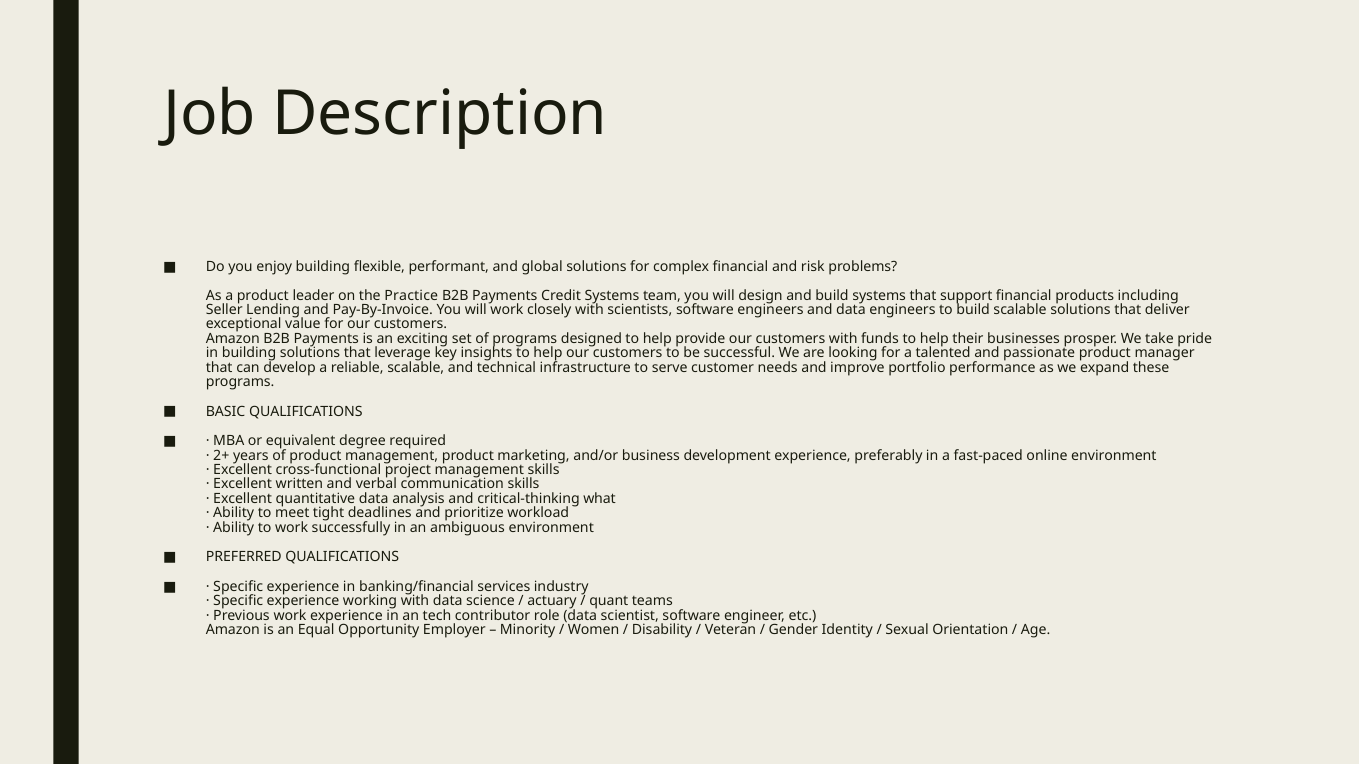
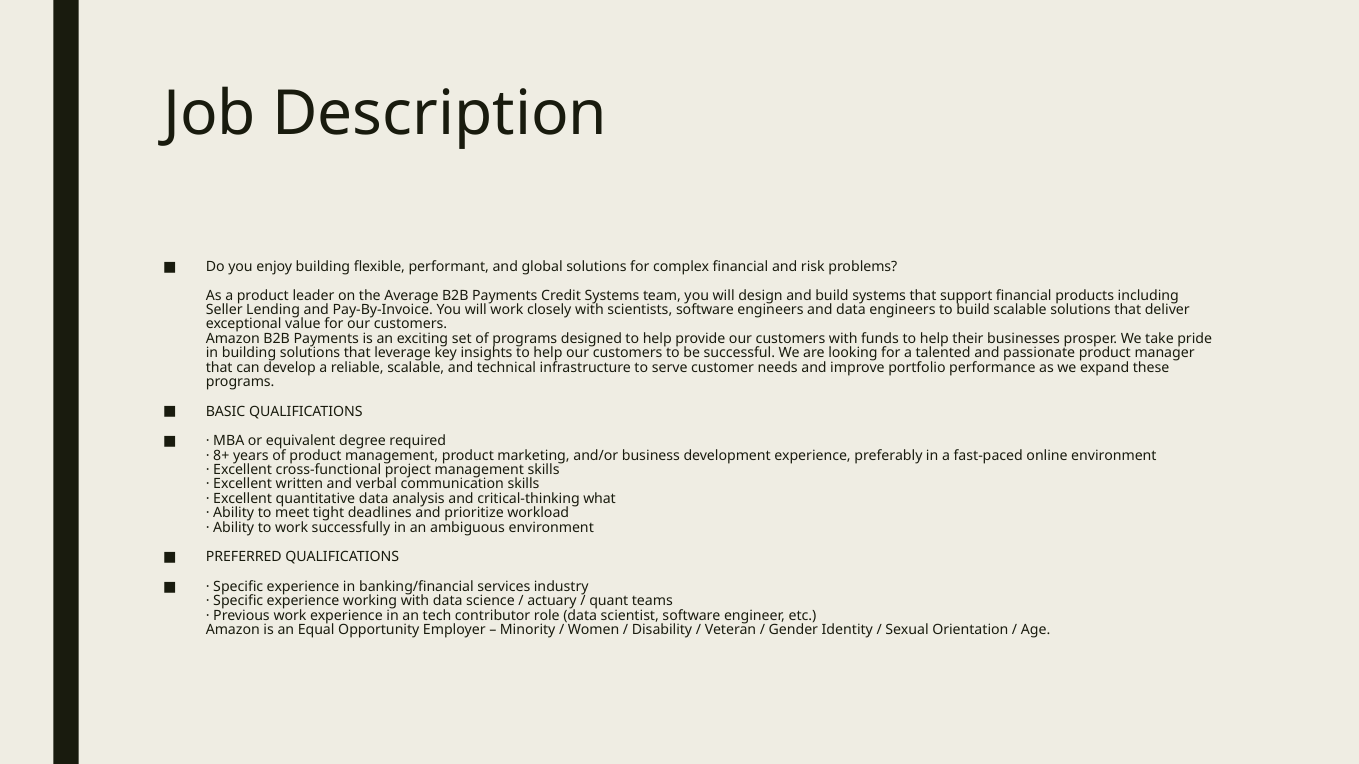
Practice: Practice -> Average (411, 296)
2+: 2+ -> 8+ (221, 456)
